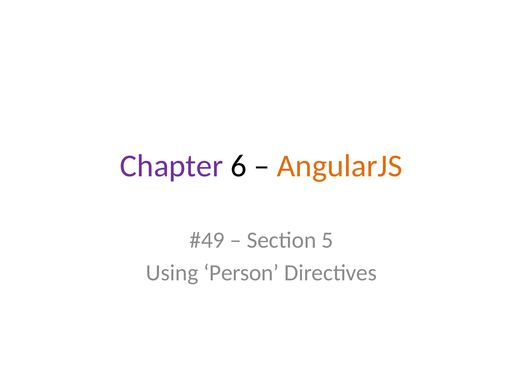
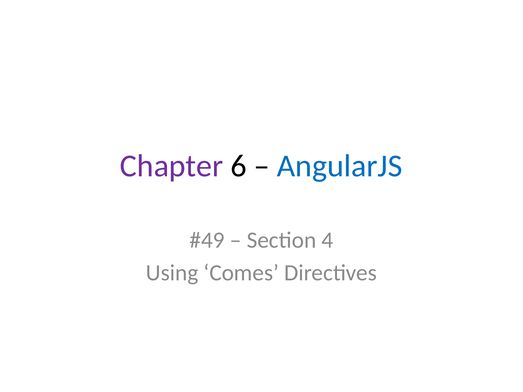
AngularJS colour: orange -> blue (340, 166)
5: 5 -> 4 (327, 240)
Person: Person -> Comes (241, 273)
